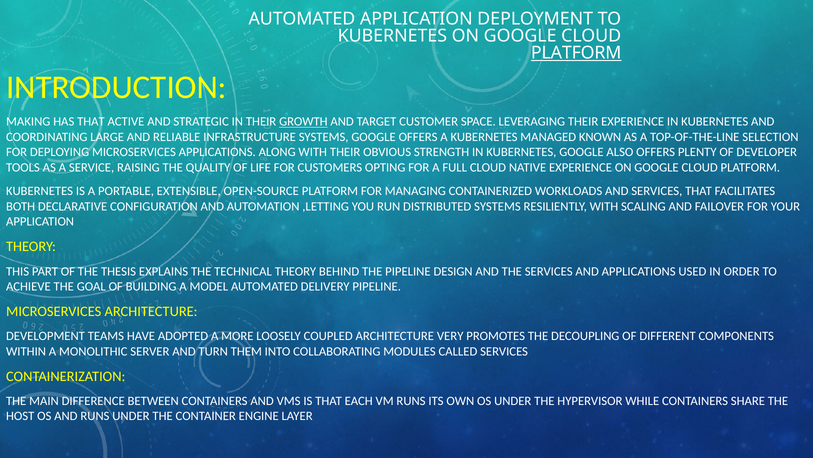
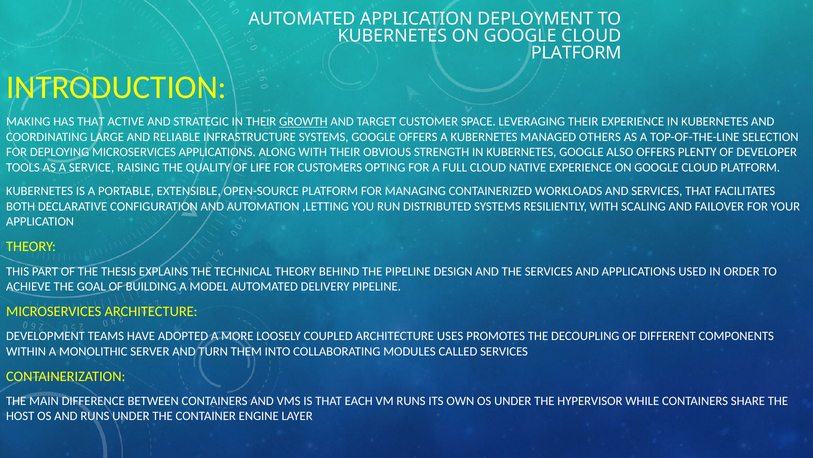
PLATFORM underline: present -> none (576, 53)
KNOWN: KNOWN -> OTHERS (600, 137)
VERY: VERY -> USES (450, 336)
